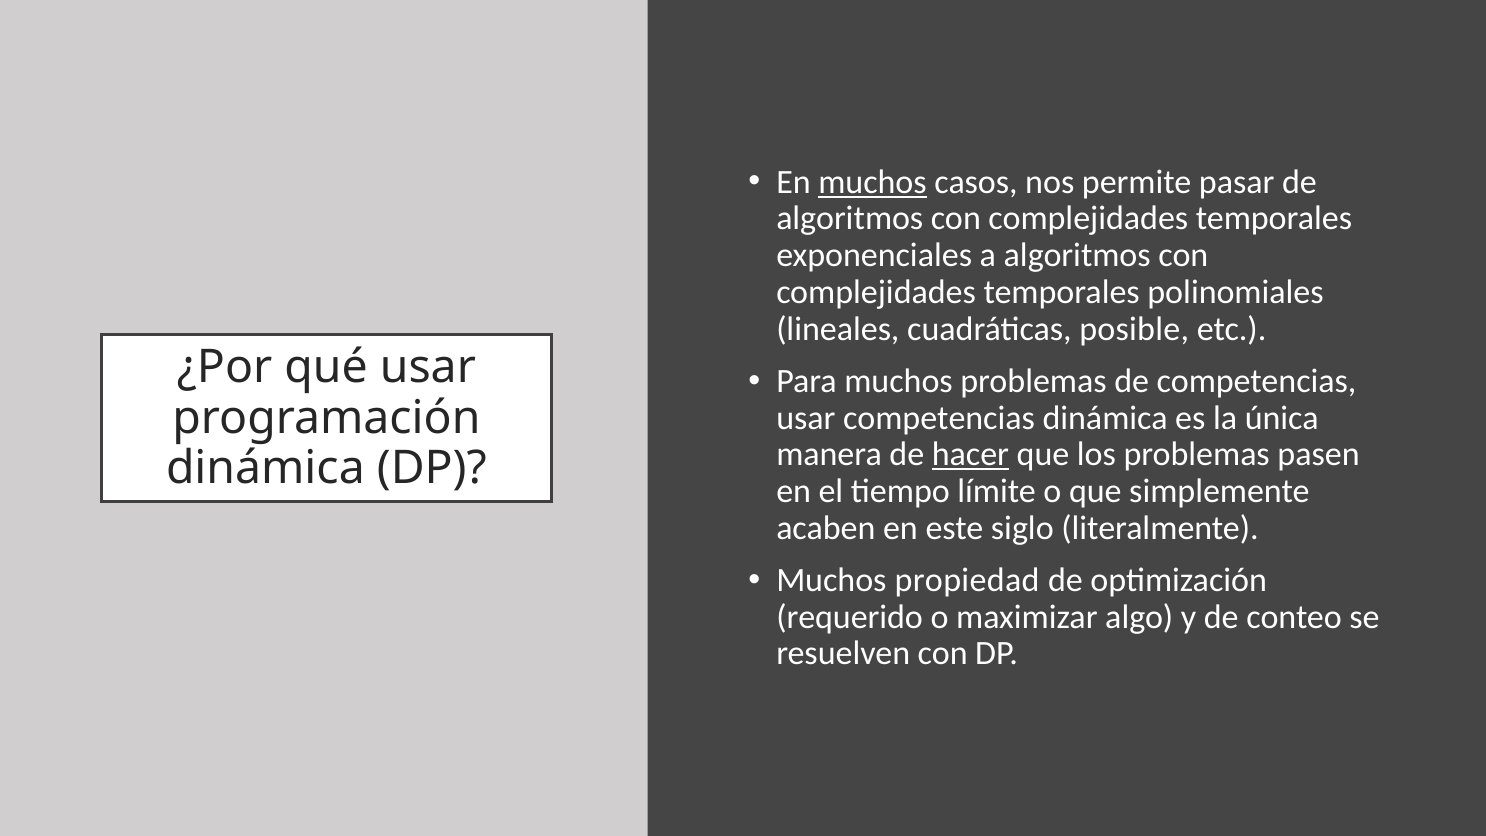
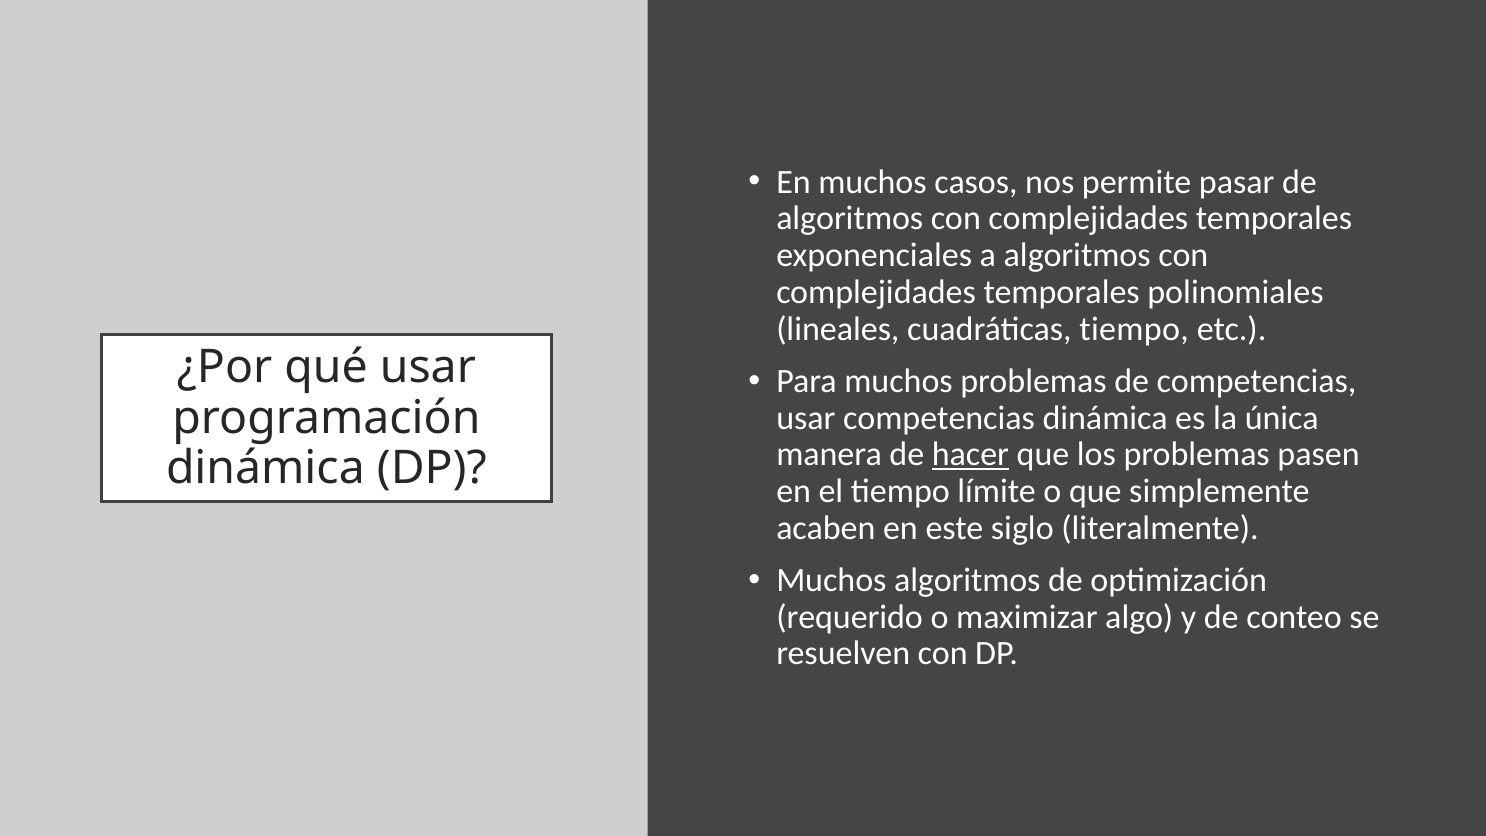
muchos underline: present -> none (872, 182)
cuadráticas posible: posible -> tiempo (1134, 329)
Muchos propiedad: propiedad -> algoritmos (967, 580)
